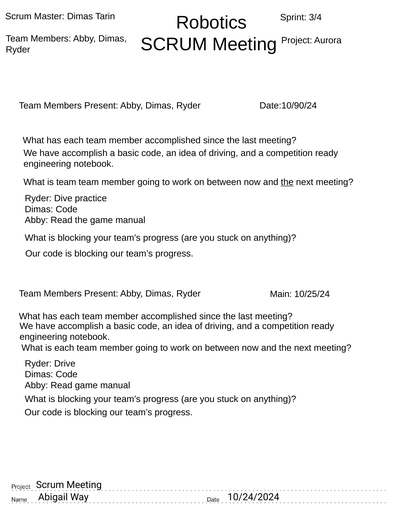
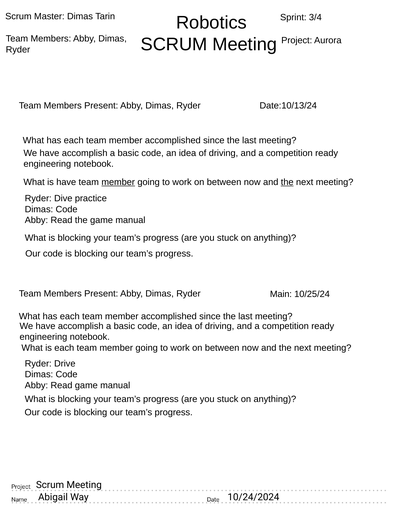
Date:10/90/24: Date:10/90/24 -> Date:10/13/24 (288, 106)
is team: team -> have (66, 182)
member underline: none -> present (118, 182)
